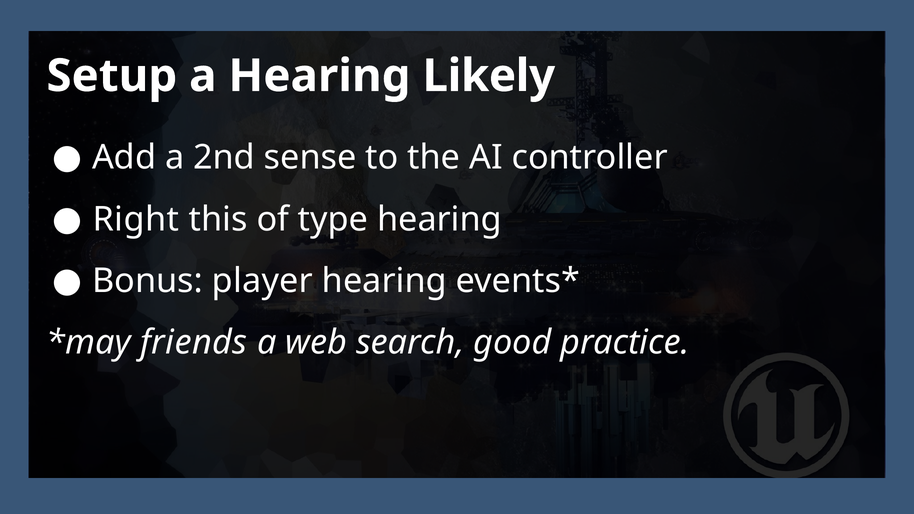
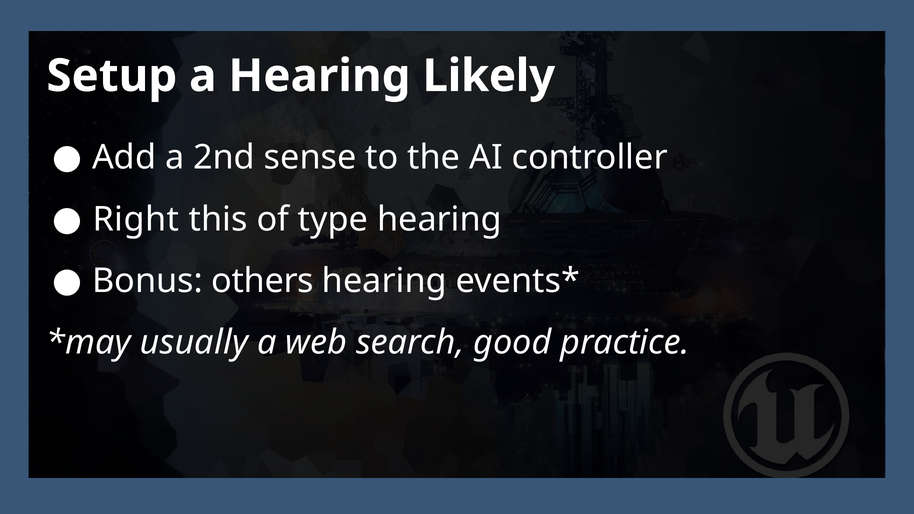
player: player -> others (263, 281)
friends: friends -> usually (194, 343)
